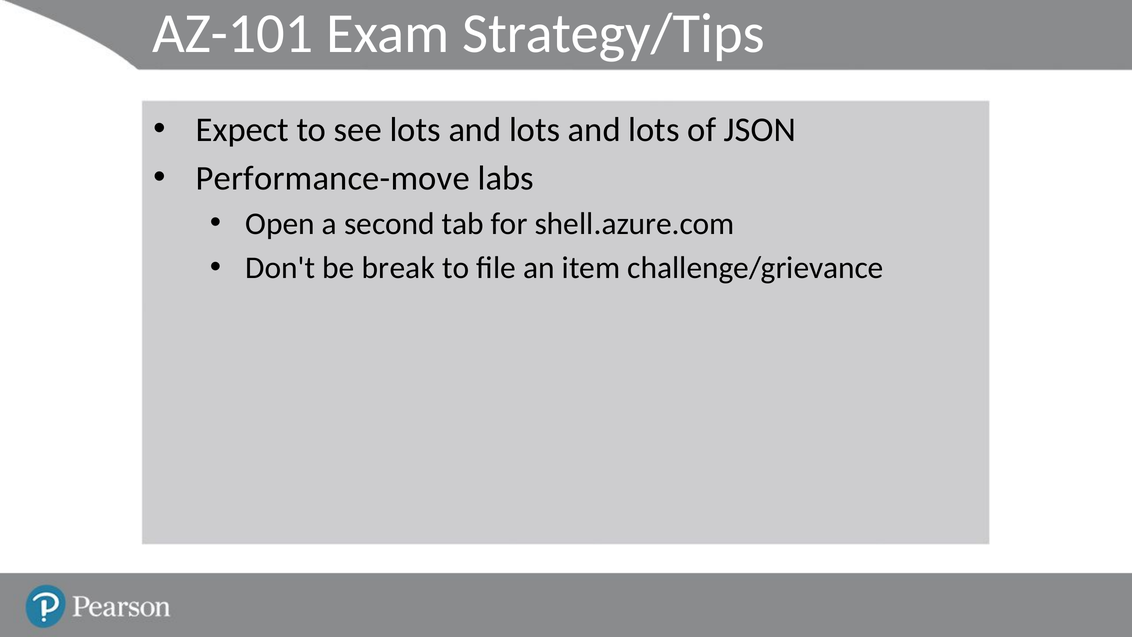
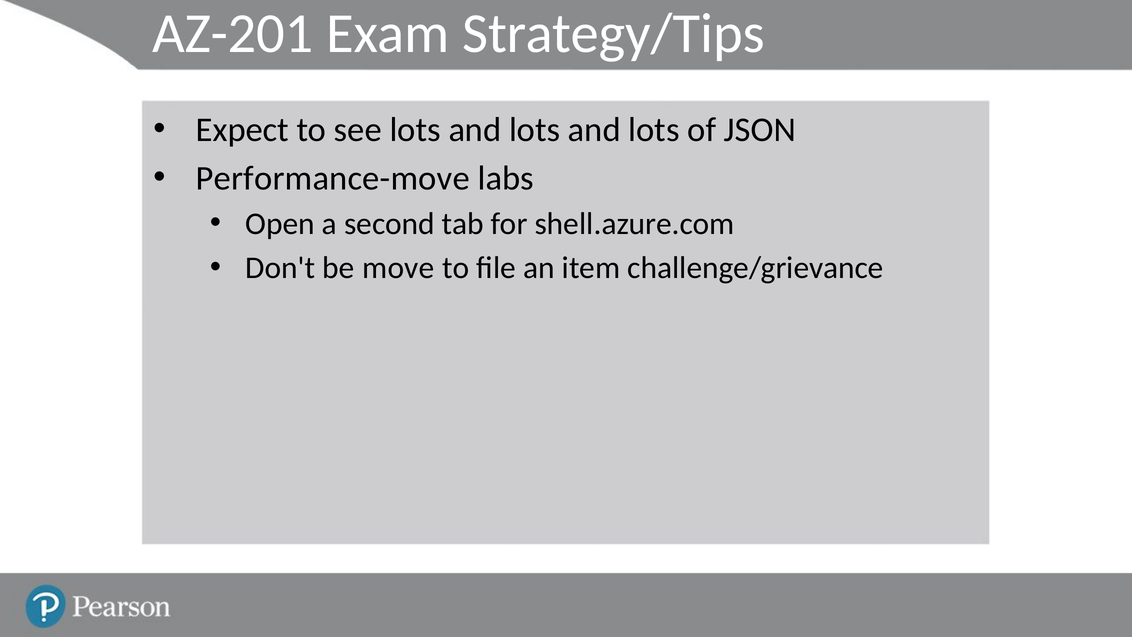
AZ-101: AZ-101 -> AZ-201 (233, 34)
break: break -> move (398, 268)
